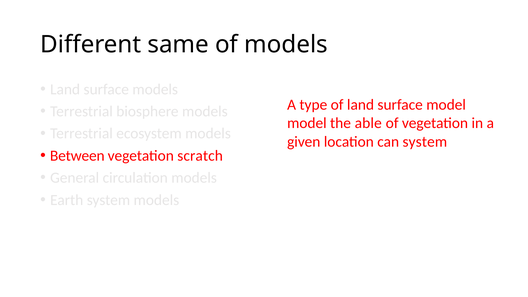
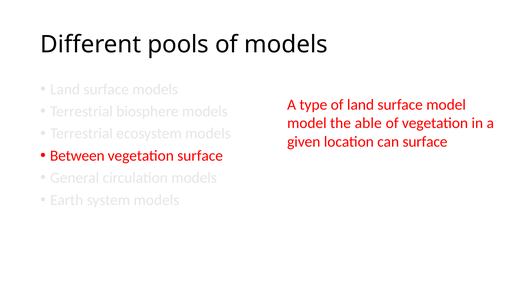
same: same -> pools (178, 44)
can system: system -> surface (425, 142)
vegetation scratch: scratch -> surface (200, 156)
